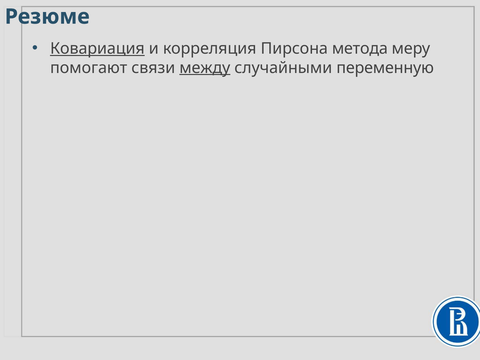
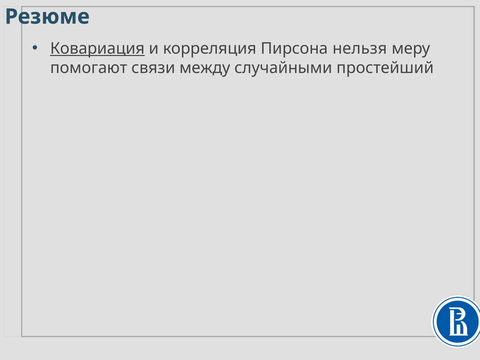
метода: метода -> нельзя (360, 49)
между underline: present -> none (205, 68)
переменную: переменную -> простейший (385, 68)
